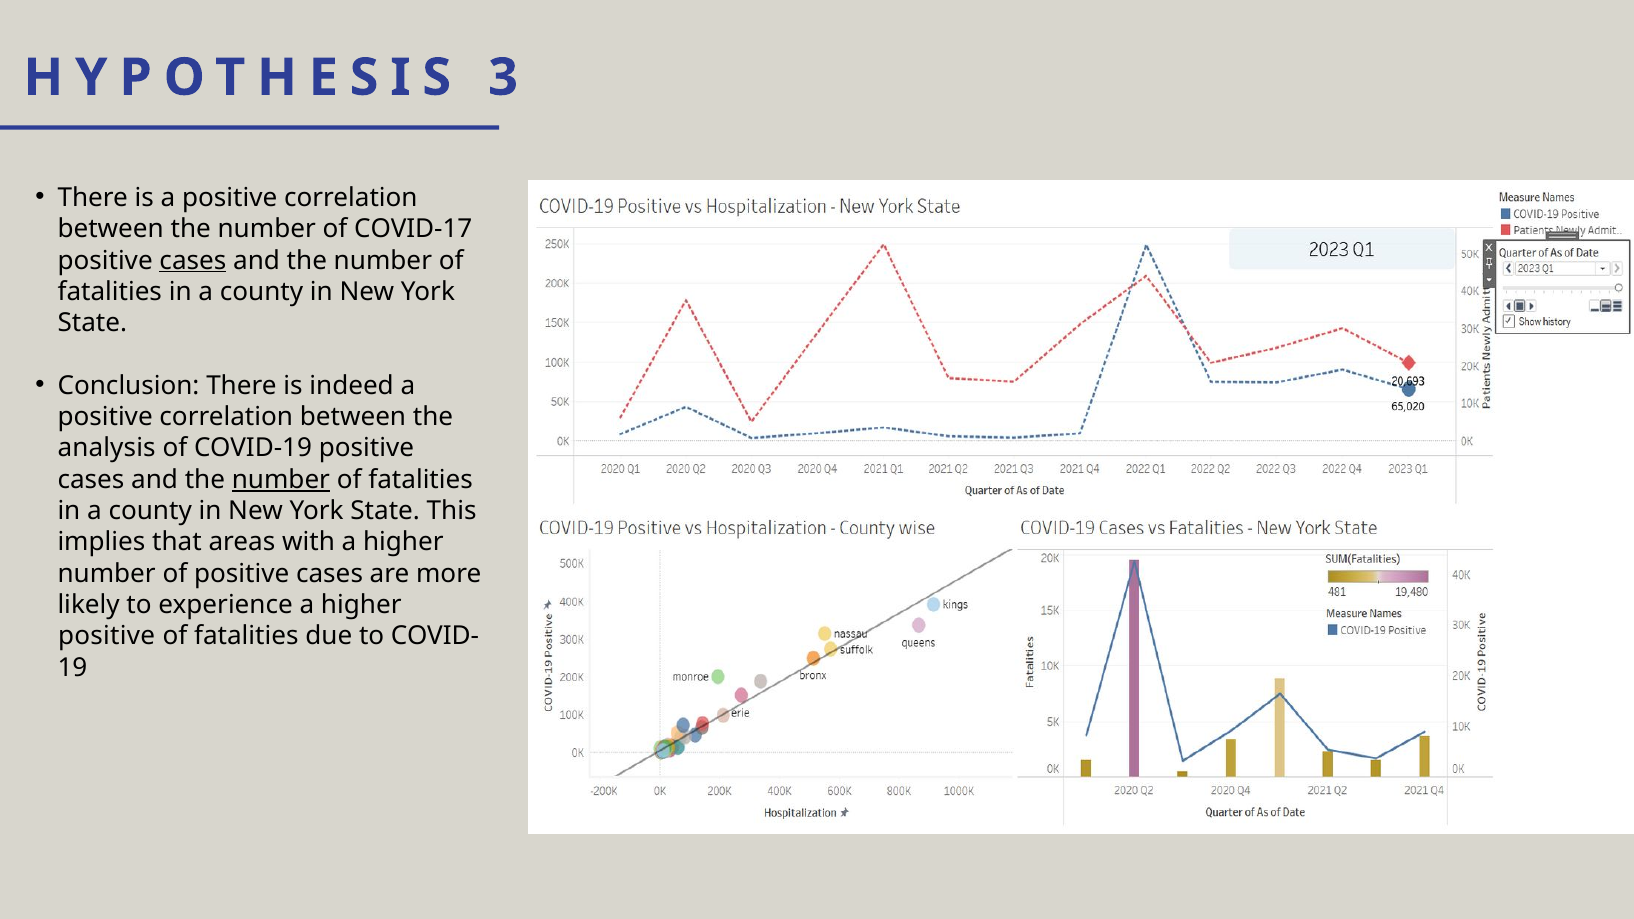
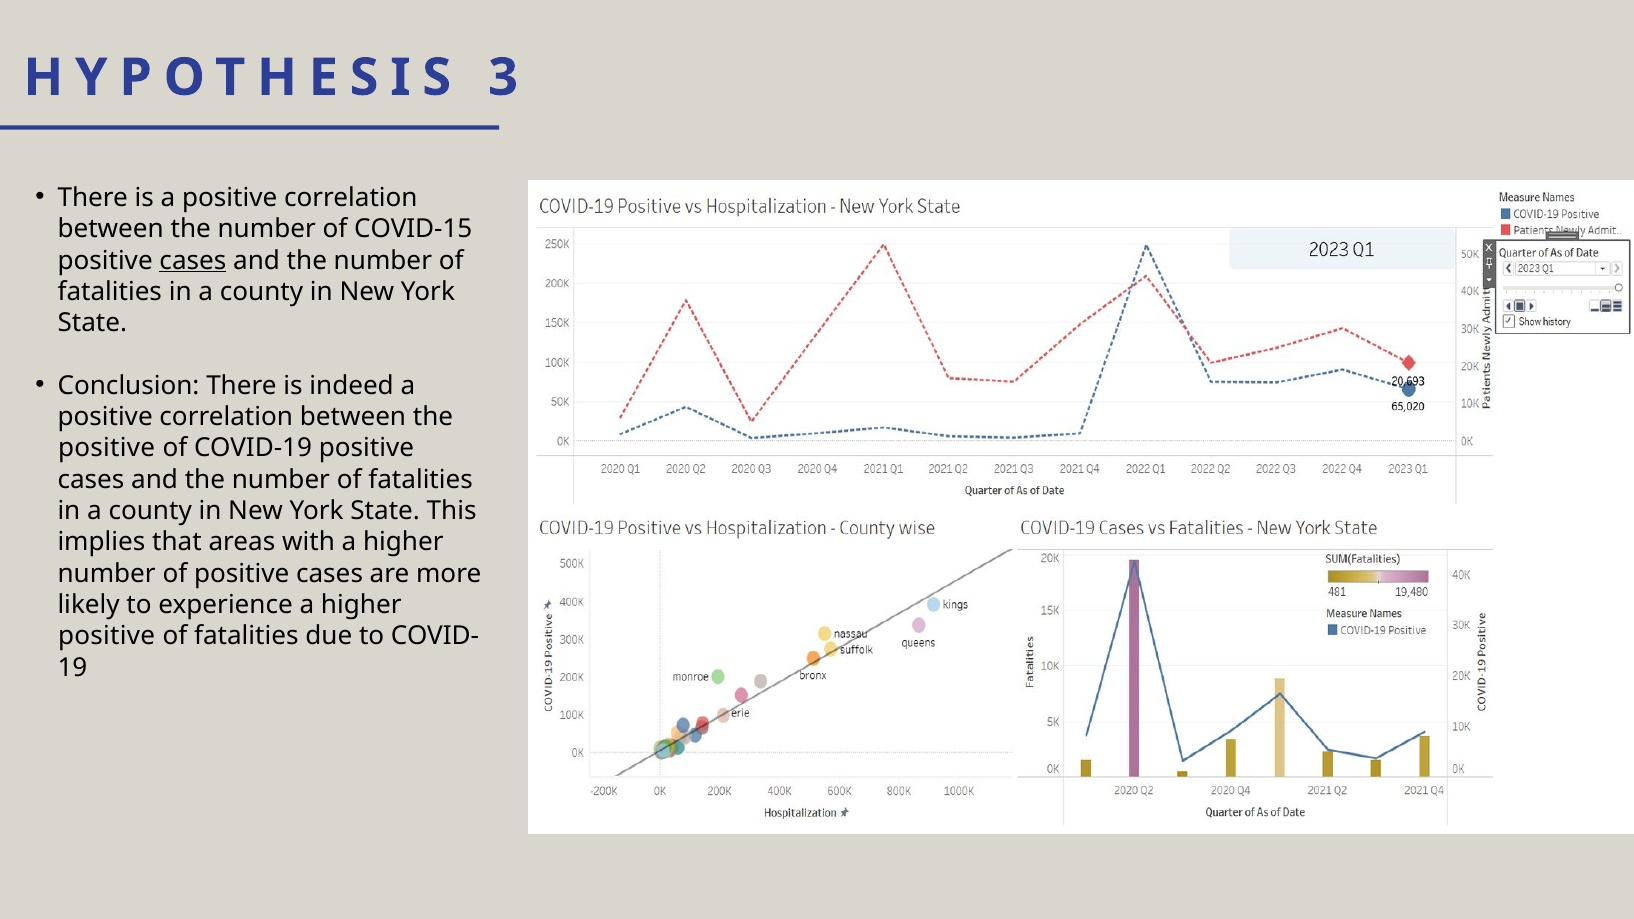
COVID-17: COVID-17 -> COVID-15 (413, 229)
analysis: analysis -> positive (107, 448)
number underline: present -> none (281, 480)
